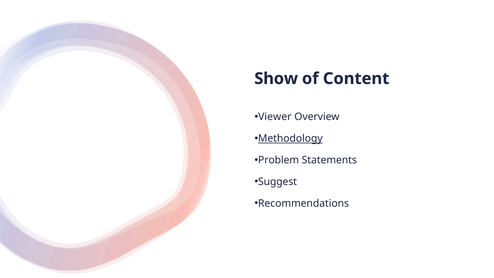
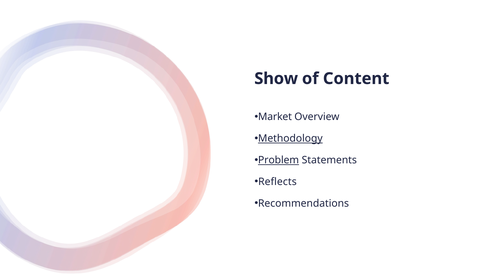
Viewer: Viewer -> Market (275, 117)
Problem underline: none -> present (279, 160)
Suggest: Suggest -> Reflects (277, 182)
